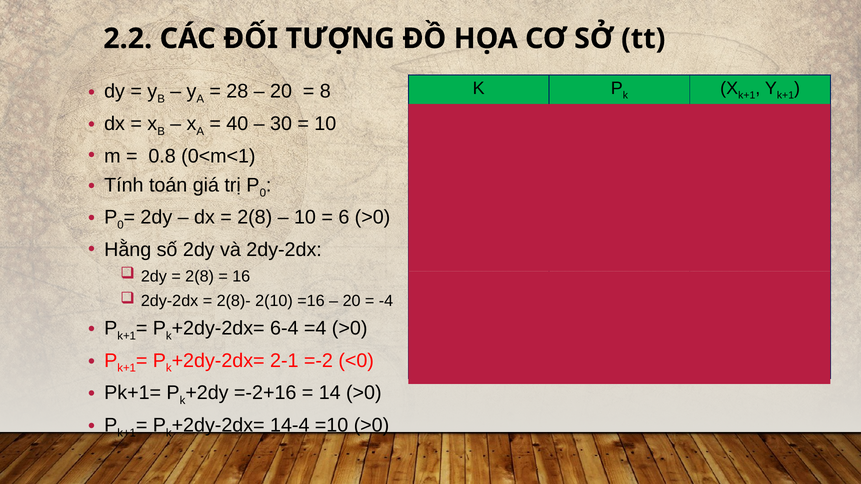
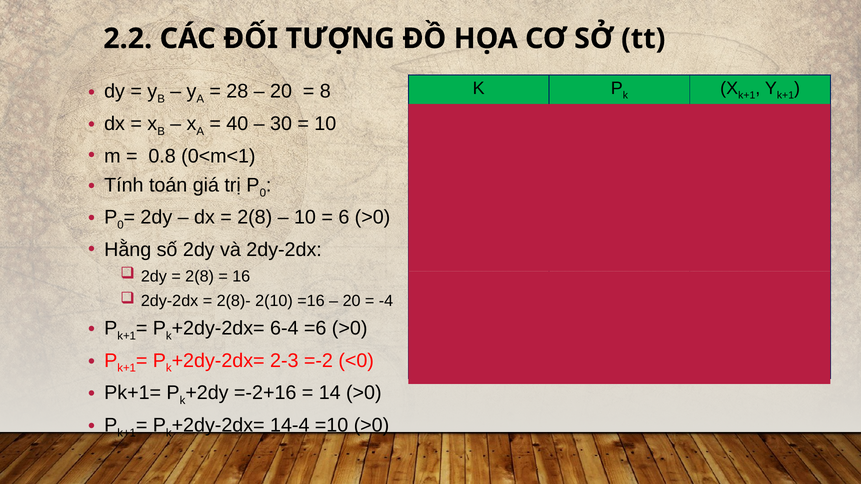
=4: =4 -> =6 (315, 328)
2-1: 2-1 -> 2-3 (284, 361)
